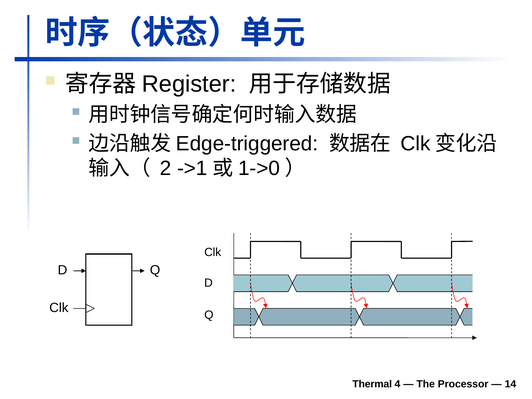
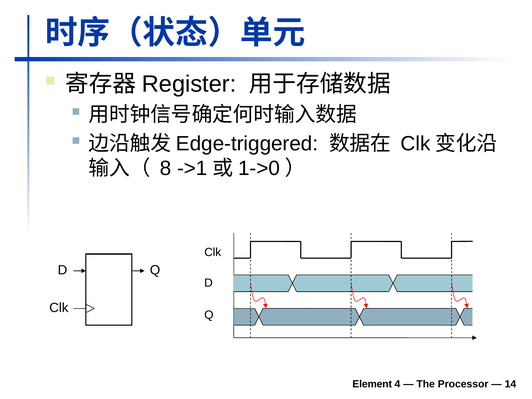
2: 2 -> 8 (166, 168)
Thermal: Thermal -> Element (372, 384)
